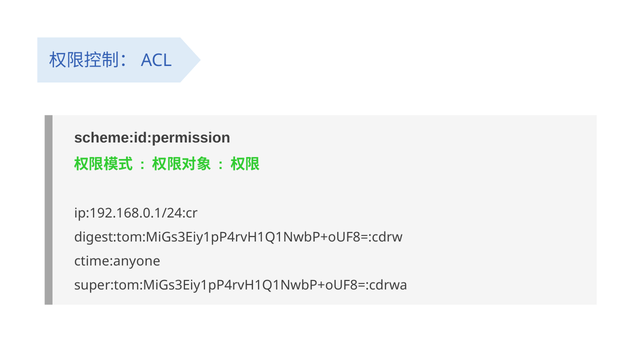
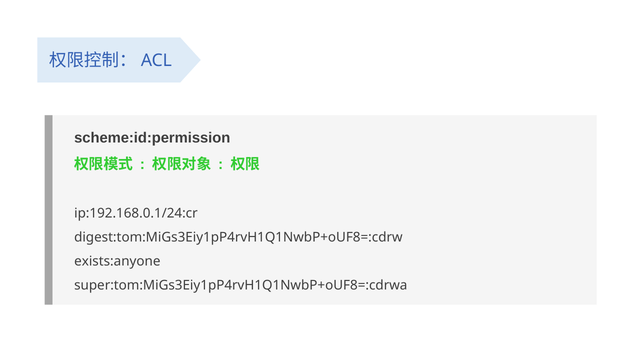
ctime:anyone: ctime:anyone -> exists:anyone (117, 262)
